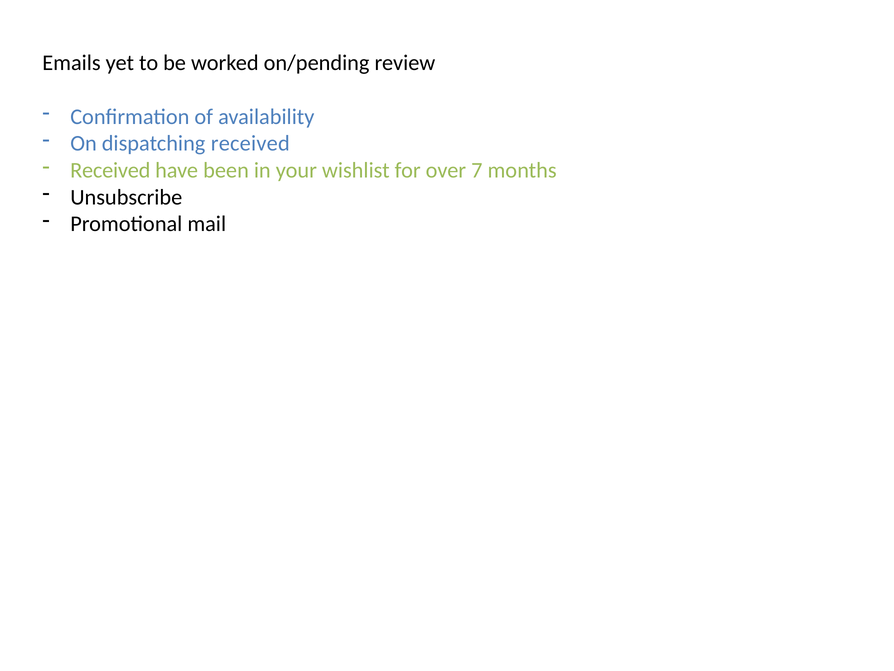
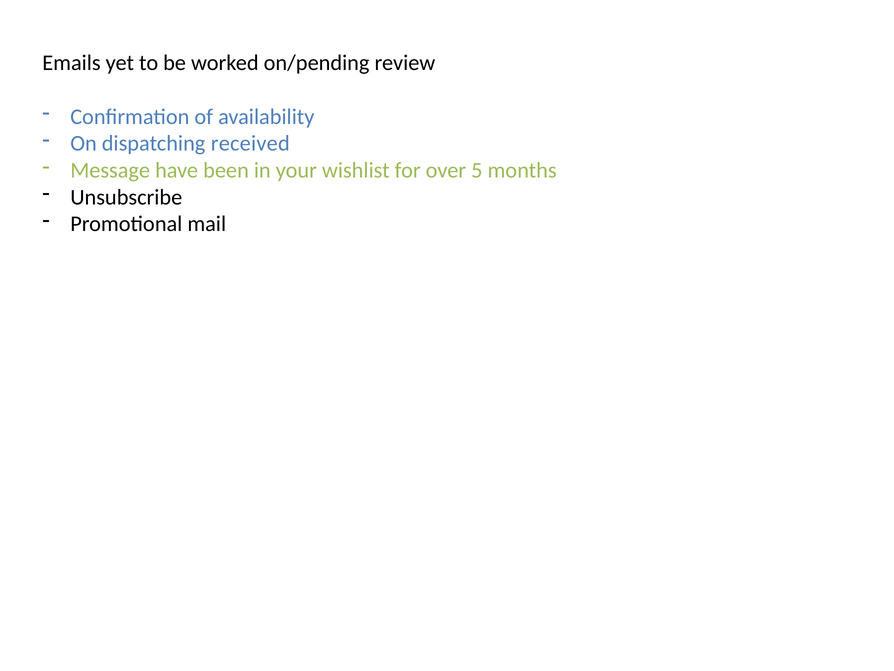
Received: Received -> Message (110, 170)
7: 7 -> 5 (477, 170)
